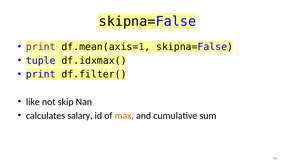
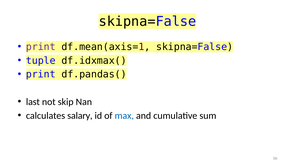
df.filter(: df.filter( -> df.pandas( (94, 74)
like: like -> last (33, 102)
max colour: orange -> blue (124, 116)
